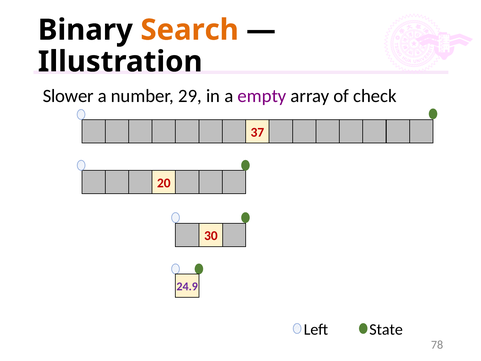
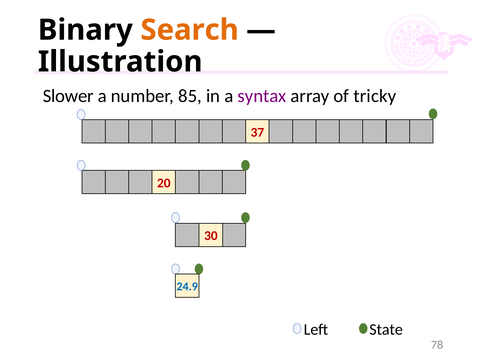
29: 29 -> 85 (190, 96)
empty: empty -> syntax (262, 96)
check: check -> tricky (375, 96)
24.9 colour: purple -> blue (187, 286)
